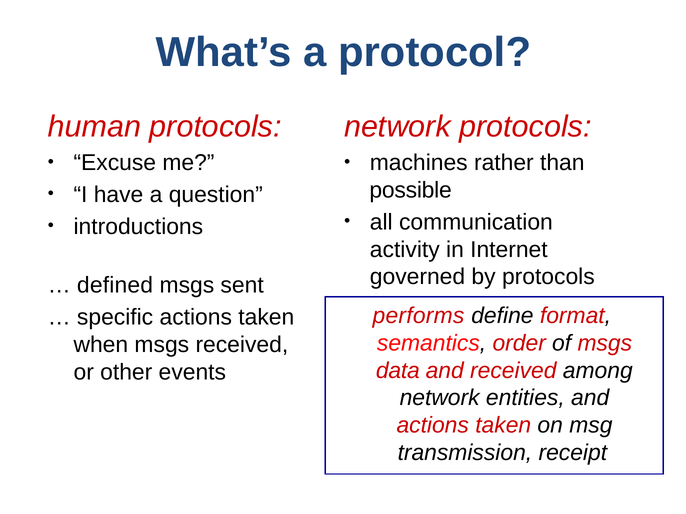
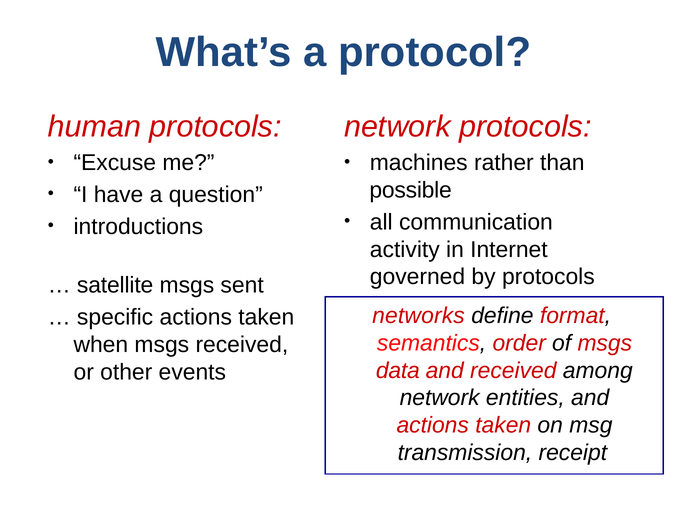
defined: defined -> satellite (115, 286)
performs: performs -> networks (419, 316)
